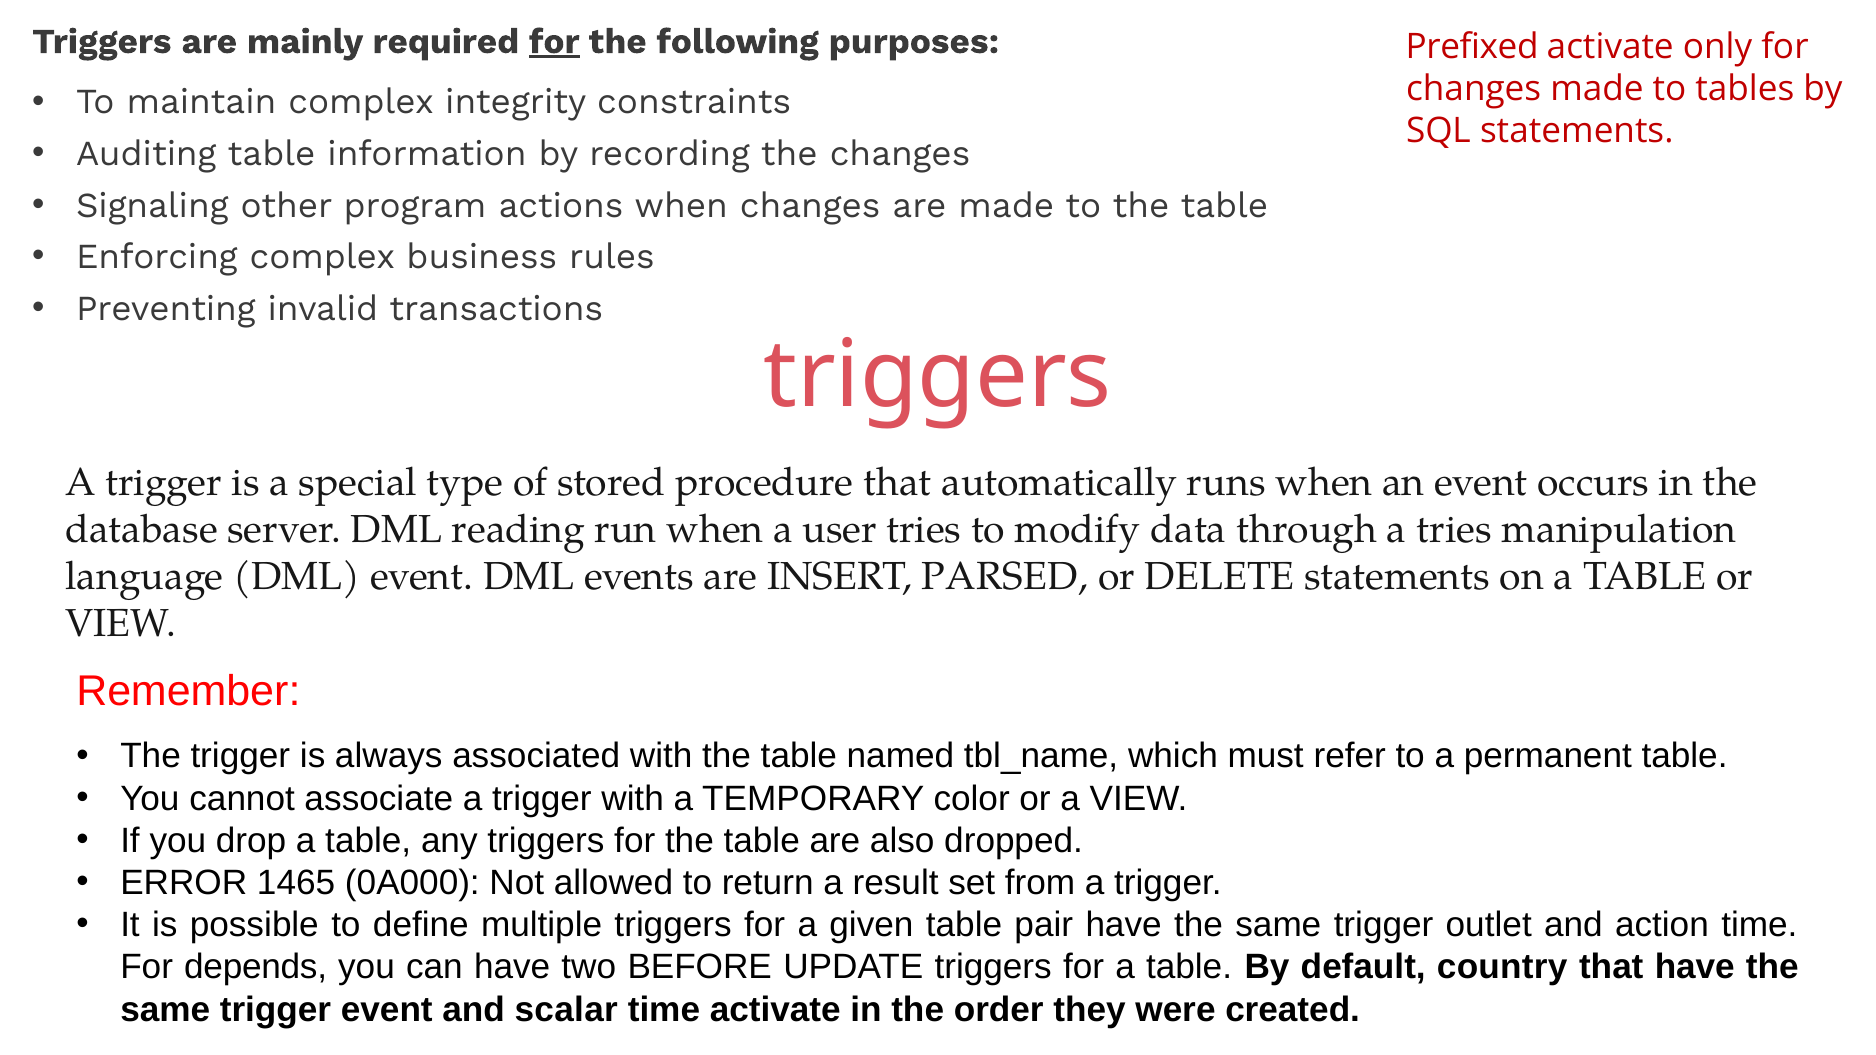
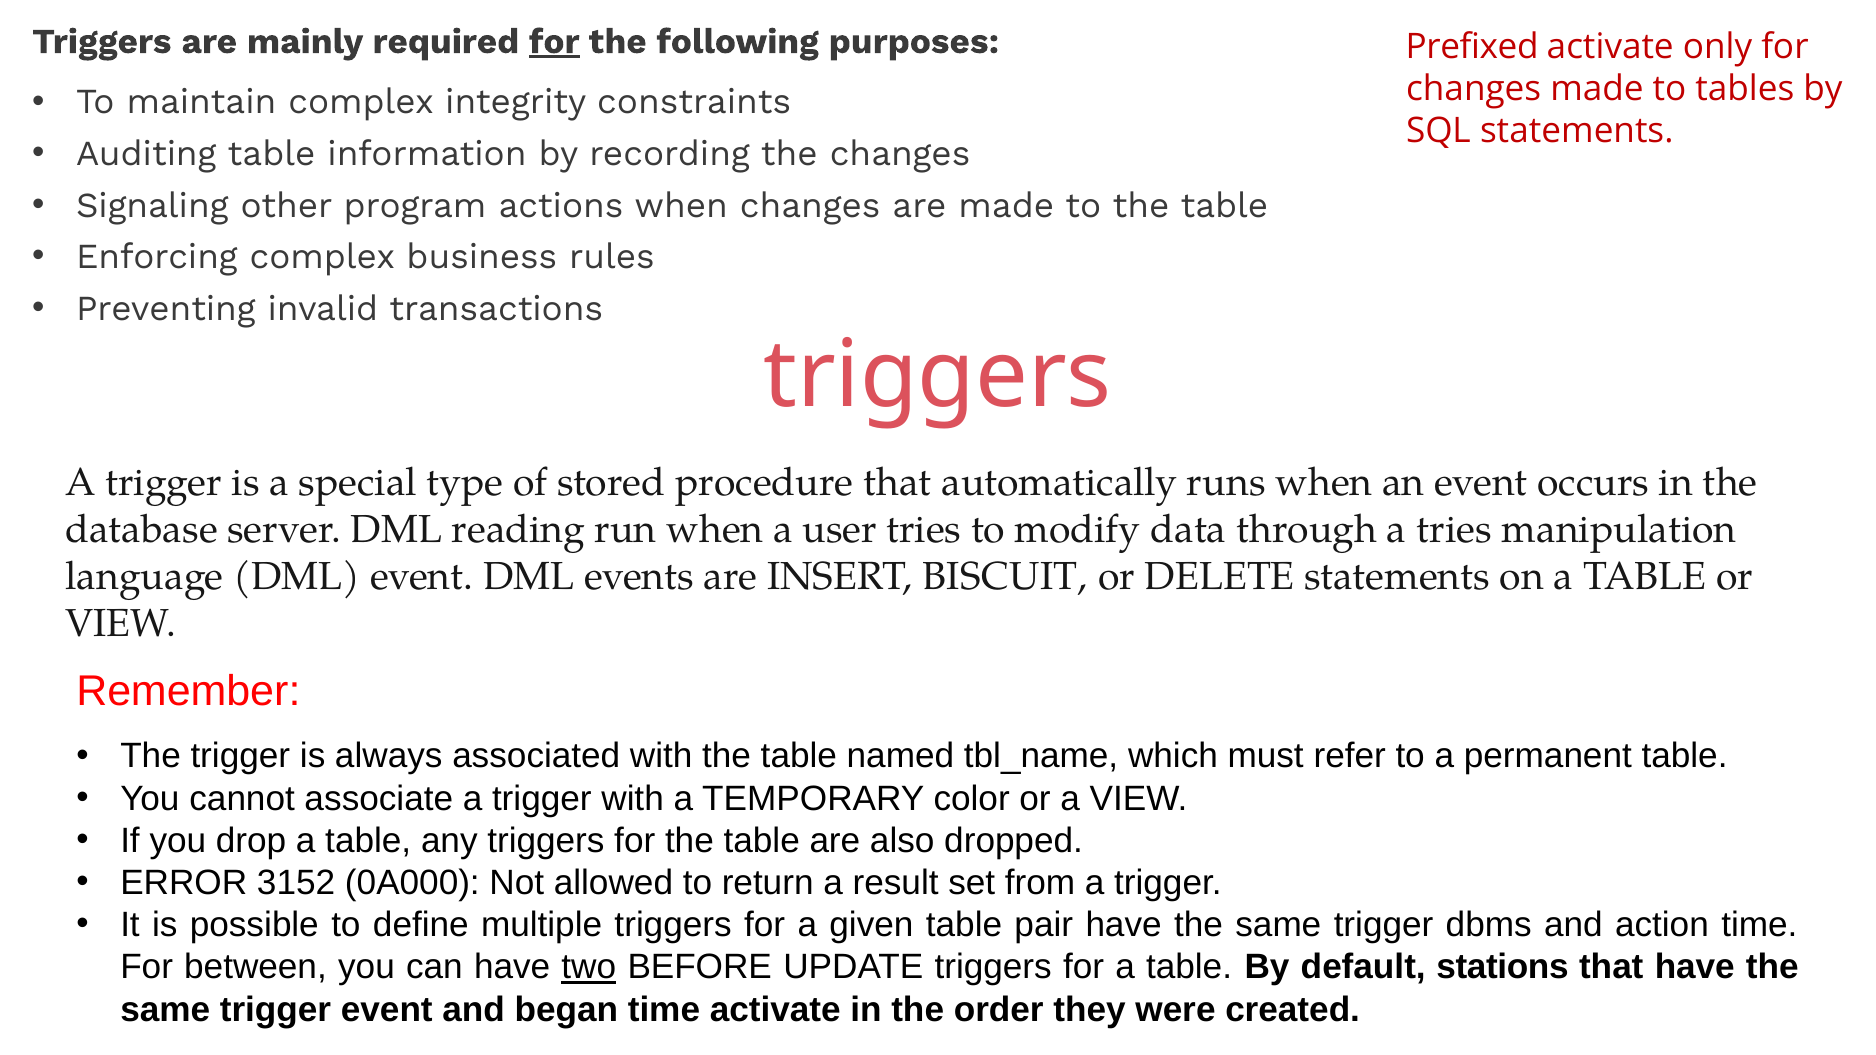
PARSED: PARSED -> BISCUIT (1005, 577)
1465: 1465 -> 3152 (296, 883)
outlet: outlet -> dbms (1489, 925)
depends: depends -> between (255, 968)
two underline: none -> present (589, 968)
country: country -> stations (1503, 968)
scalar: scalar -> began (566, 1010)
